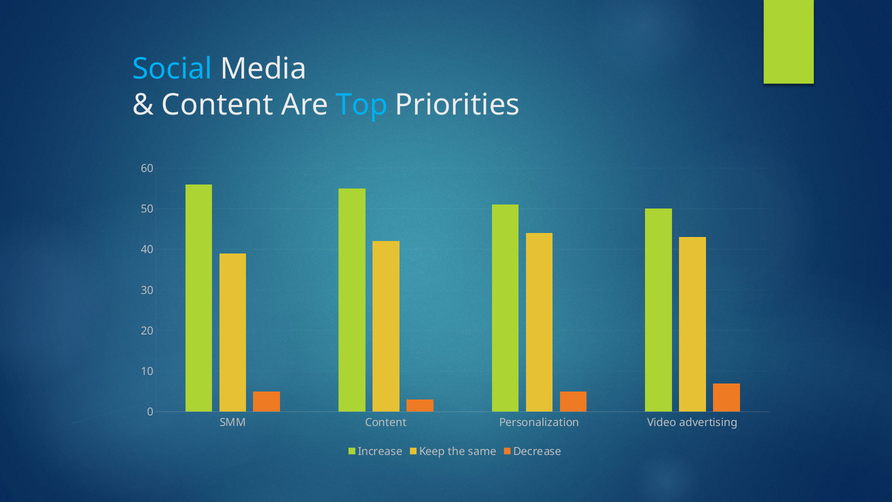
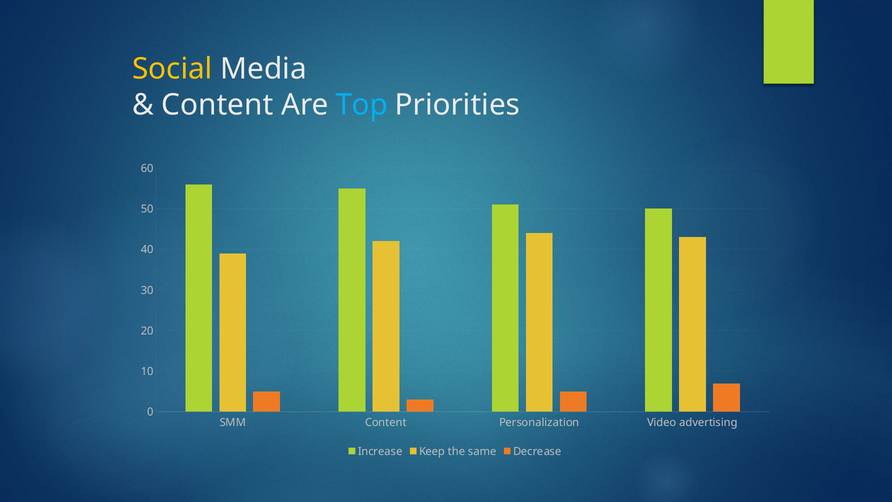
Social colour: light blue -> yellow (172, 69)
